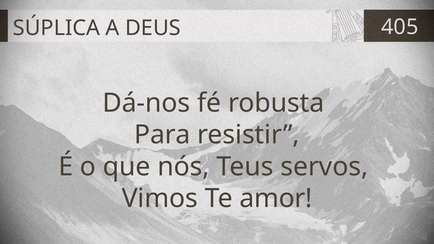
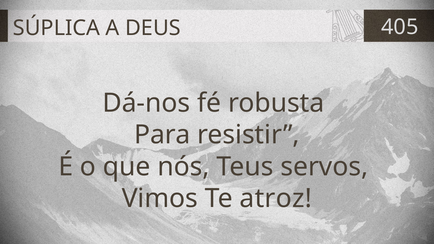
amor: amor -> atroz (276, 199)
